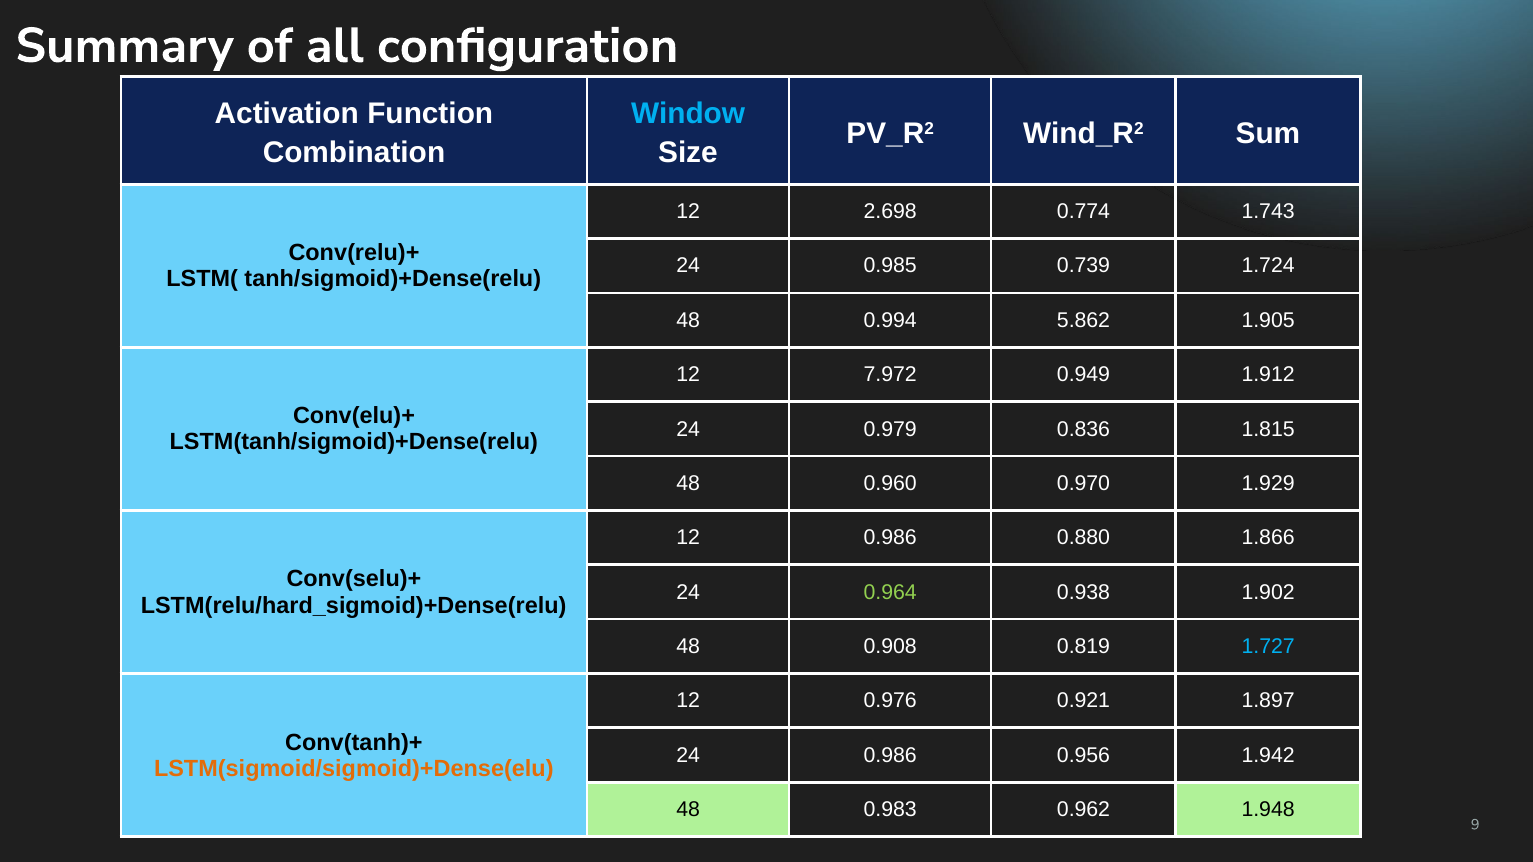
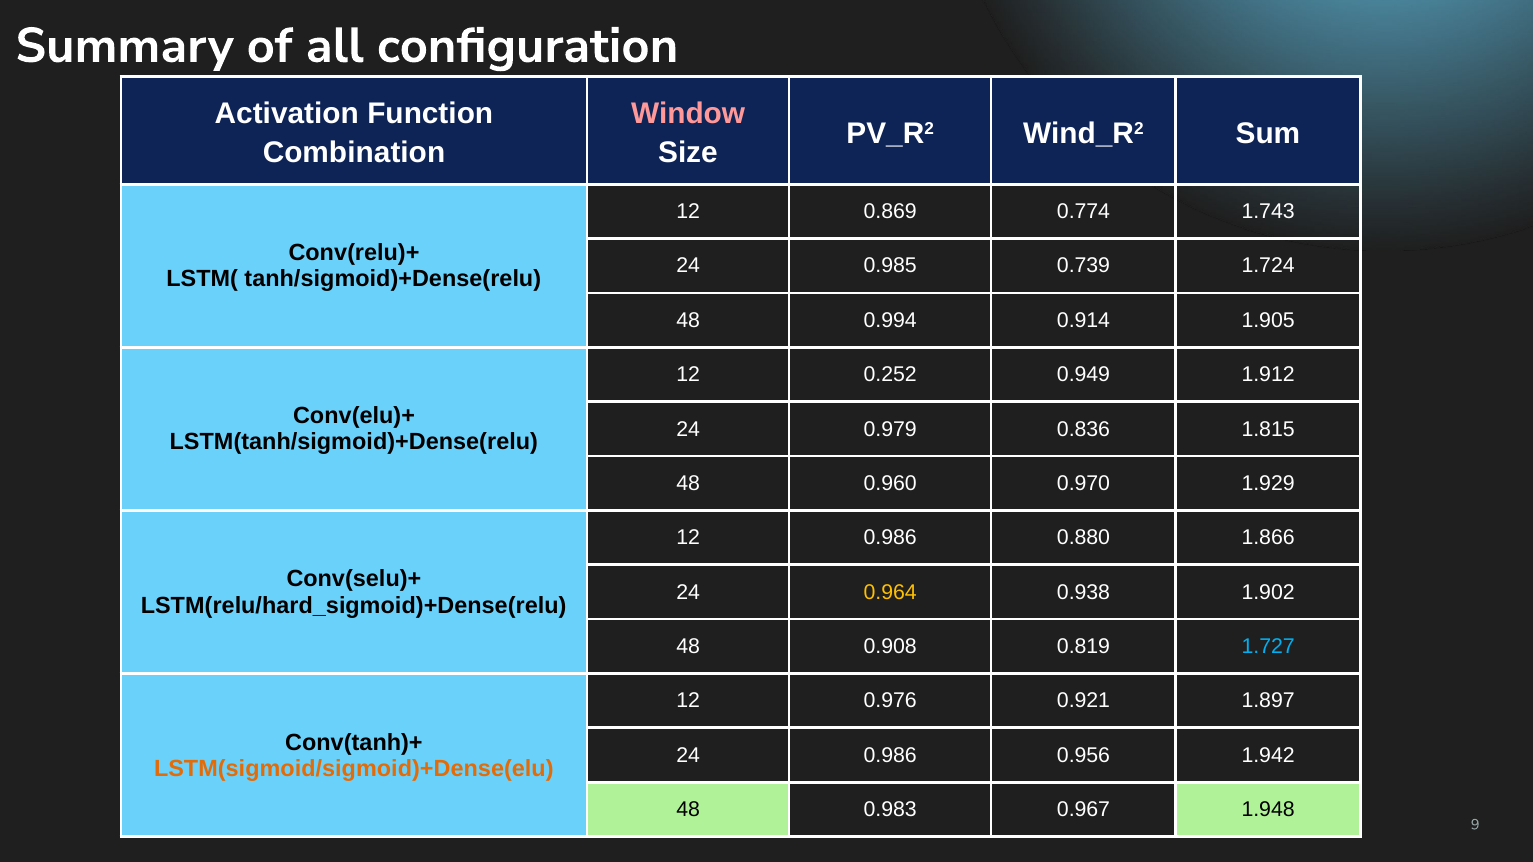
Window colour: light blue -> pink (688, 114)
2.698: 2.698 -> 0.869 (890, 212)
5.862: 5.862 -> 0.914 (1084, 320)
7.972: 7.972 -> 0.252 (890, 375)
0.964 colour: light green -> yellow (890, 592)
0.962: 0.962 -> 0.967 (1084, 810)
